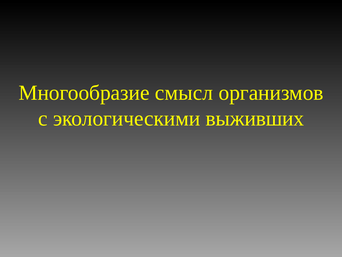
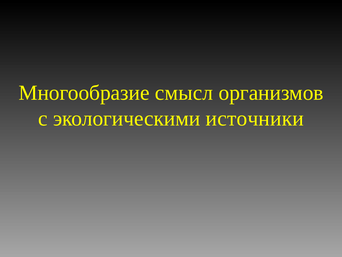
выживших: выживших -> источники (255, 118)
